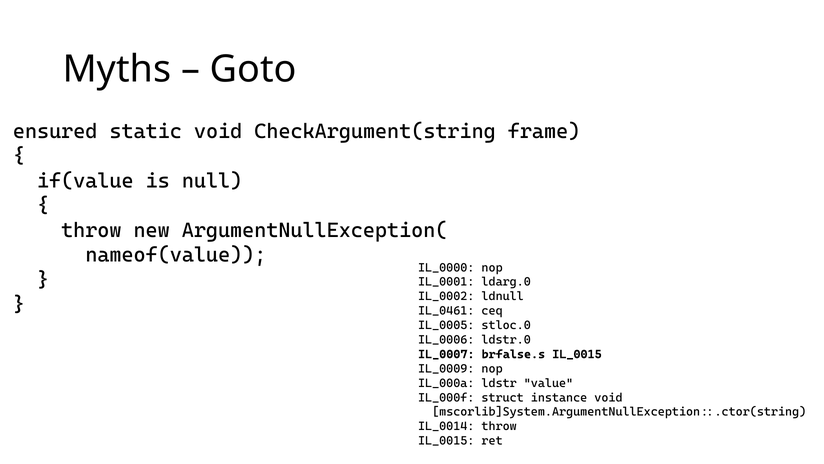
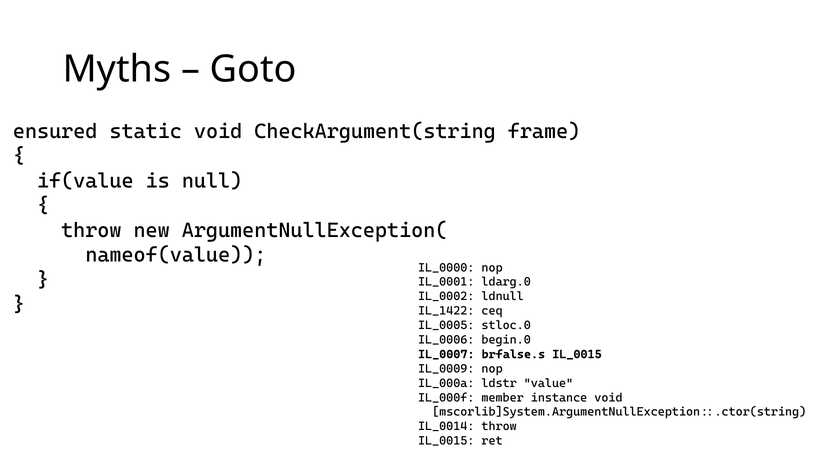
IL_0461: IL_0461 -> IL_1422 (446, 311)
ldstr.0: ldstr.0 -> begin.0 (506, 339)
struct: struct -> member (503, 397)
